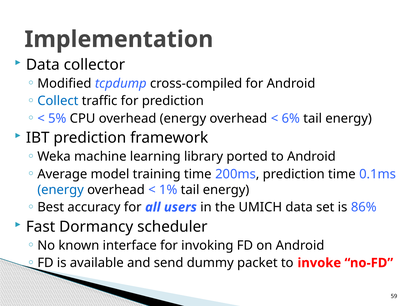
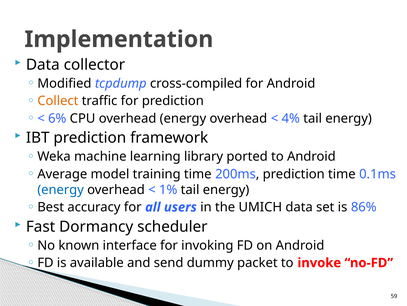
Collect colour: blue -> orange (58, 101)
5%: 5% -> 6% (57, 118)
6%: 6% -> 4% (291, 118)
